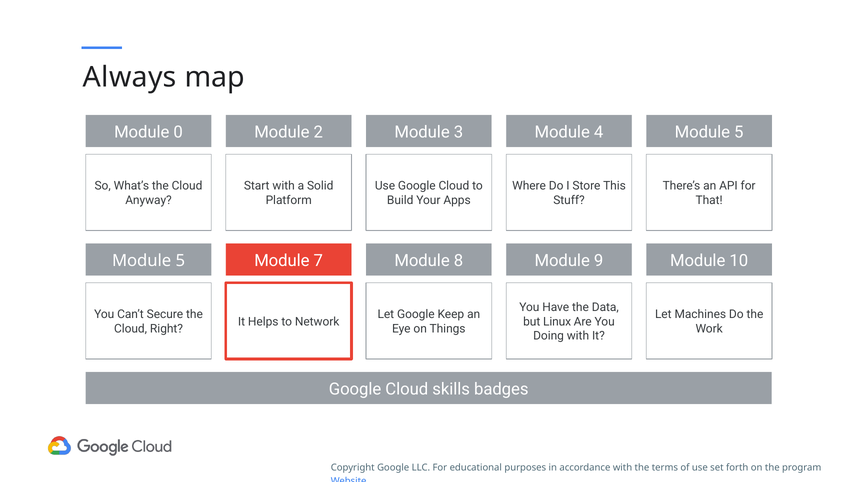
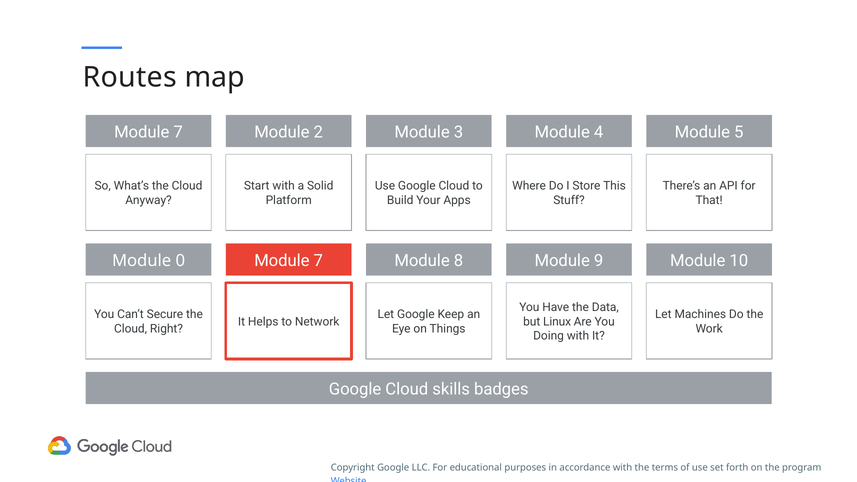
Always: Always -> Routes (130, 78)
0: 0 -> 7 (178, 132)
5: 5 -> 0 (180, 261)
